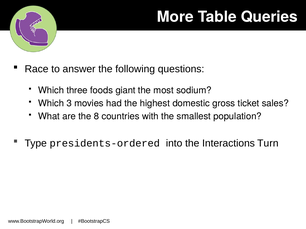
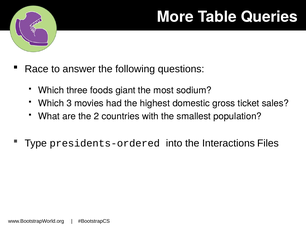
8: 8 -> 2 (96, 117)
Turn: Turn -> Files (268, 143)
